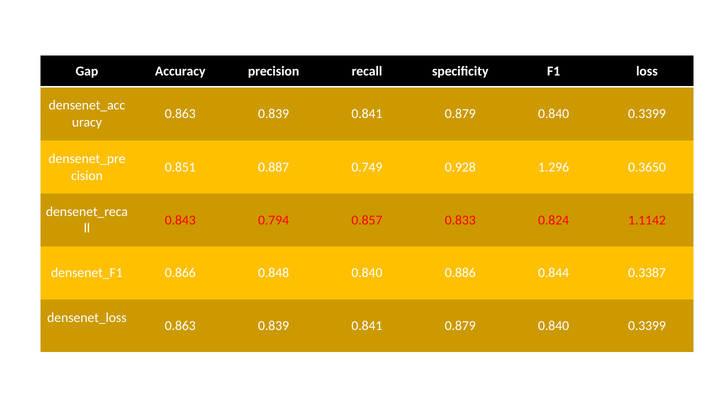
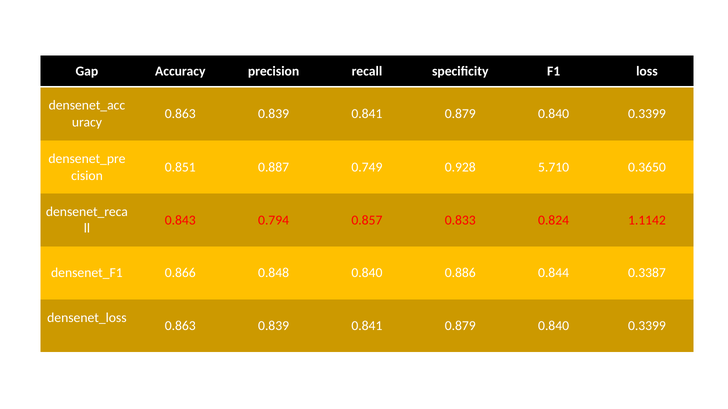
1.296: 1.296 -> 5.710 (554, 167)
